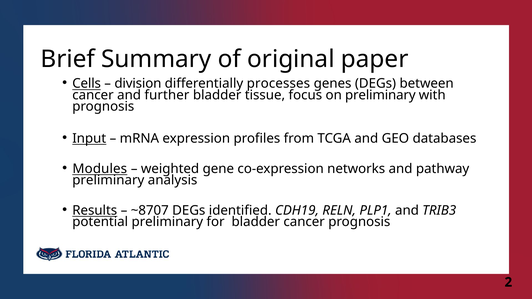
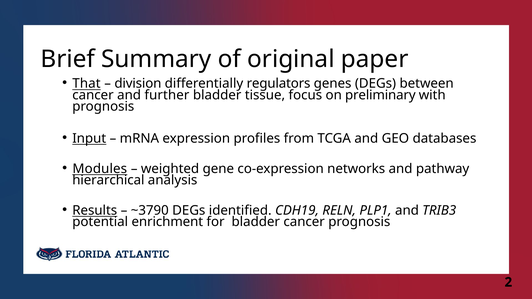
Cells: Cells -> That (86, 84)
processes: processes -> regulators (279, 84)
preliminary: preliminary -> hierarchical (108, 180)
~8707: ~8707 -> ~3790 (150, 211)
potential preliminary: preliminary -> enrichment (167, 222)
